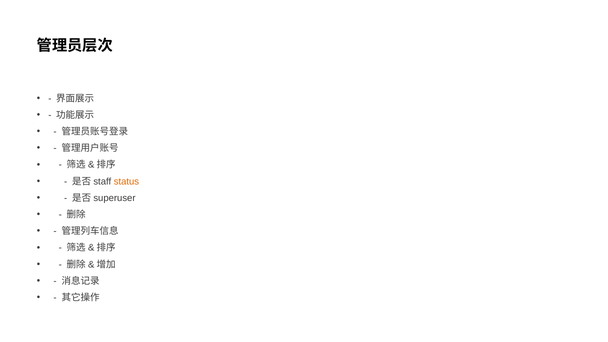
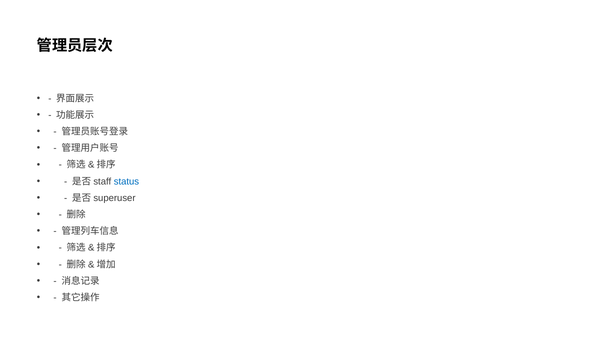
status colour: orange -> blue (126, 181)
